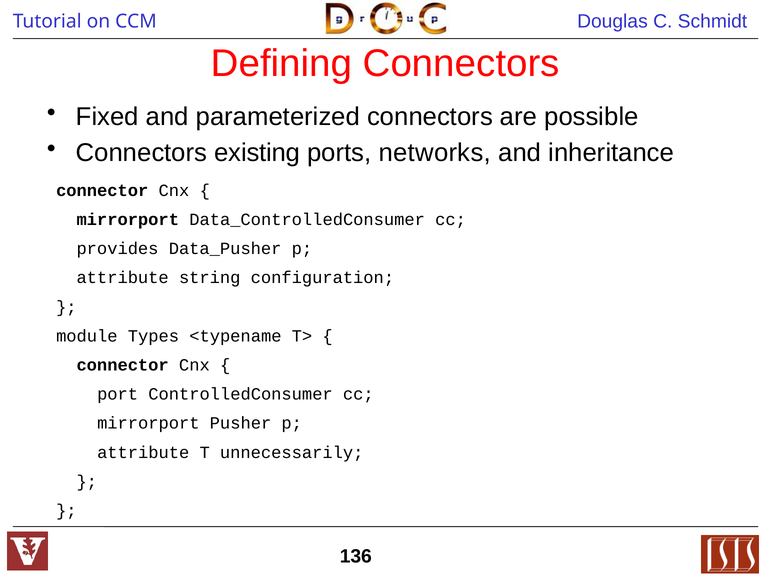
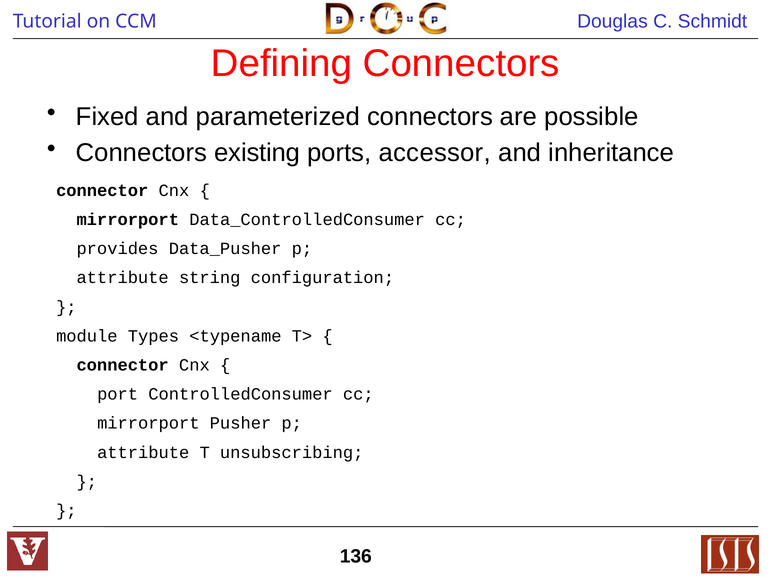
networks: networks -> accessor (435, 153)
unnecessarily: unnecessarily -> unsubscribing (292, 453)
